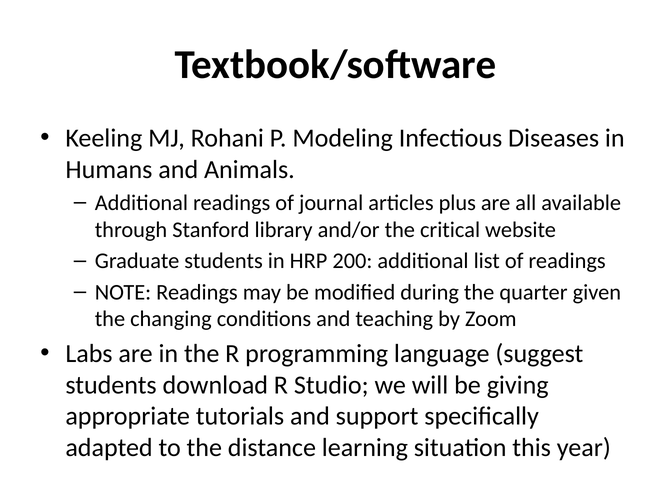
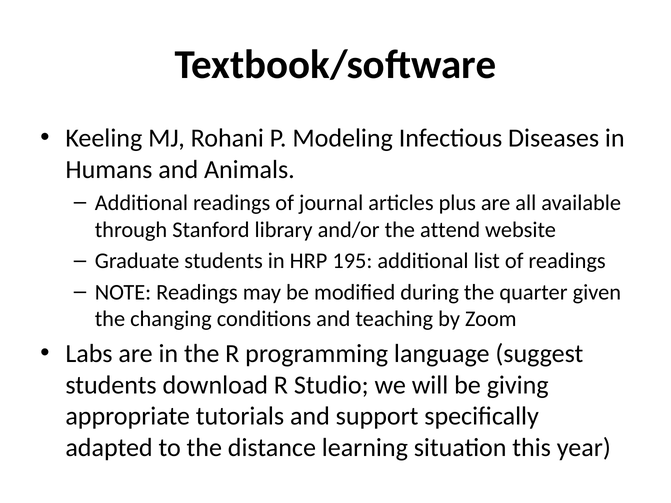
critical: critical -> attend (450, 230)
200: 200 -> 195 (352, 261)
